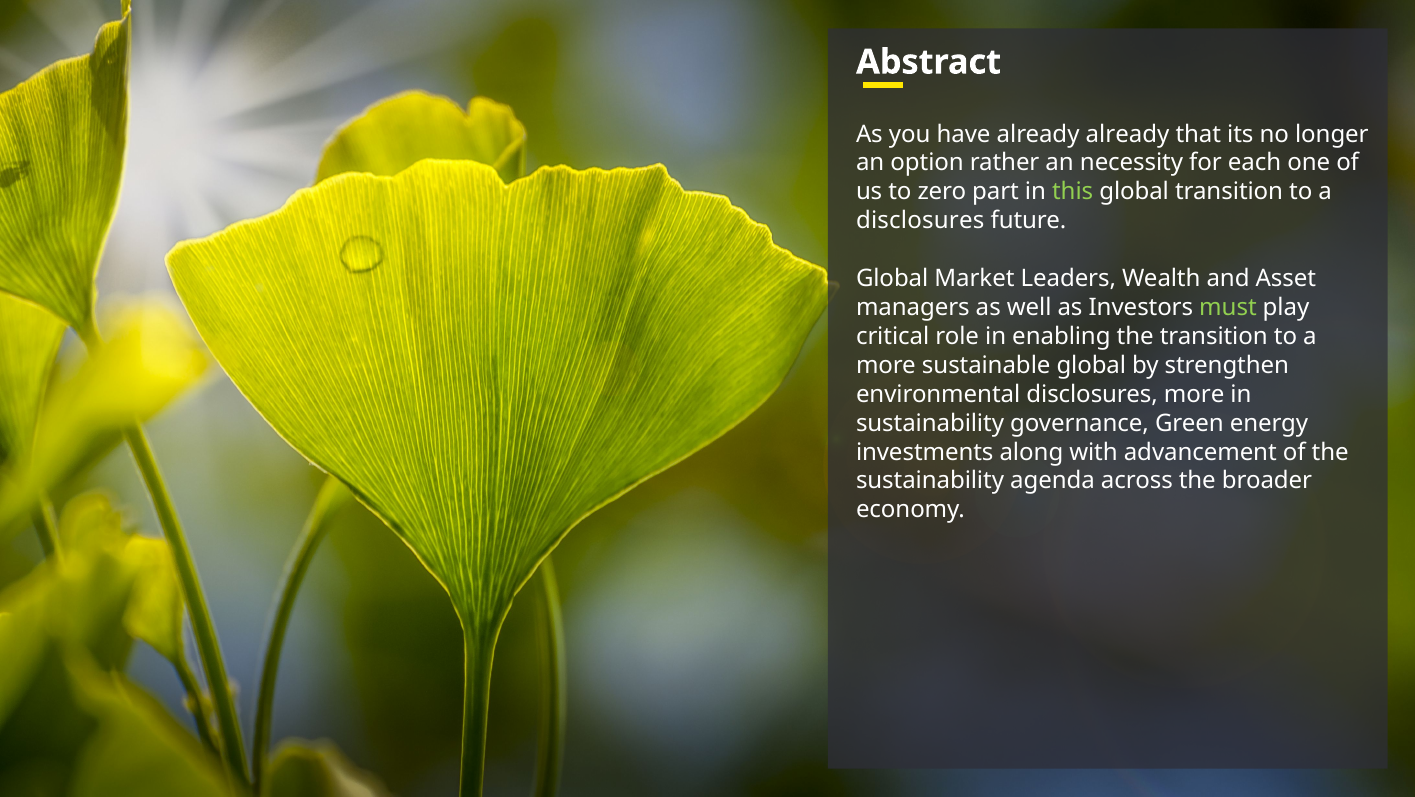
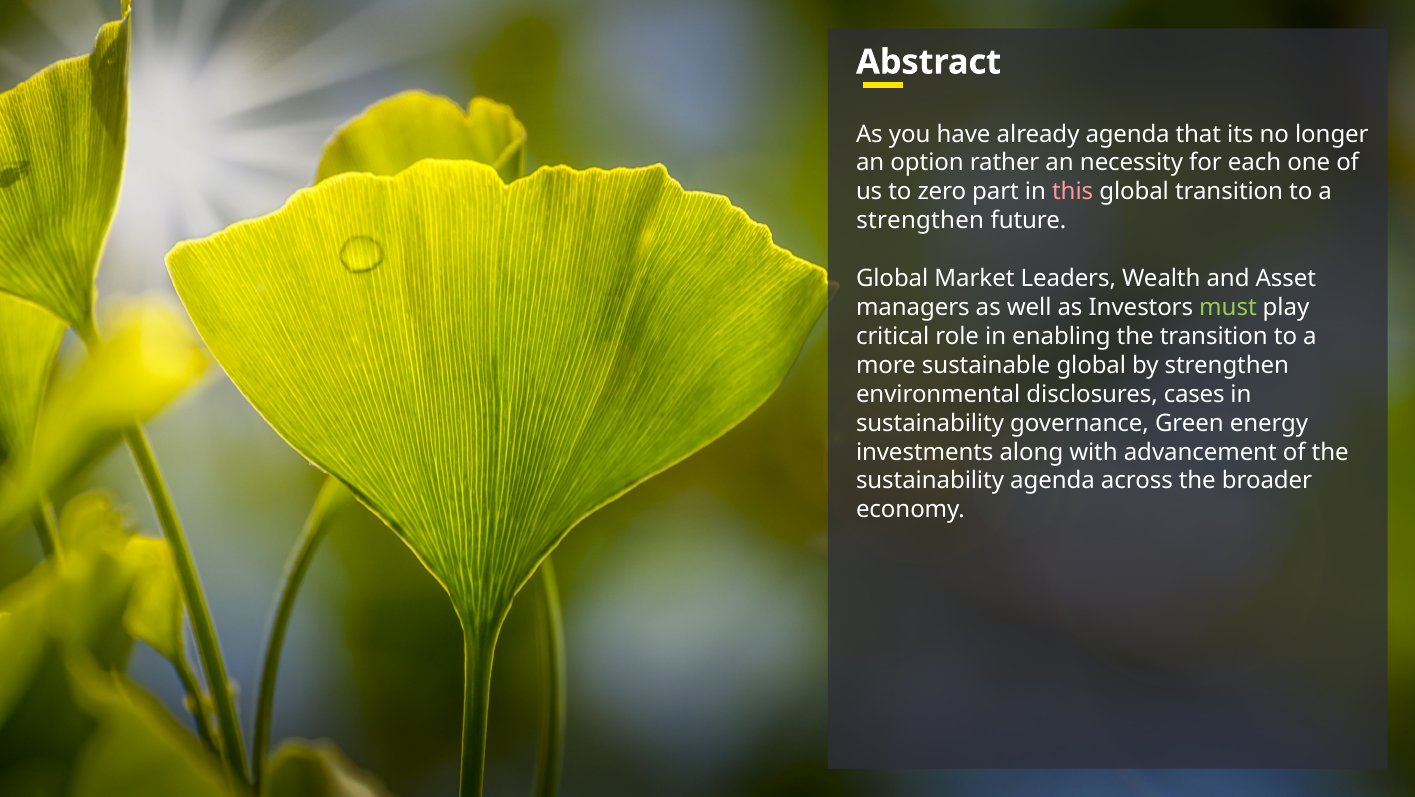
already already: already -> agenda (1128, 134)
this colour: light green -> pink (1073, 192)
disclosures: disclosures -> strengthen (920, 221)
disclosures more: more -> cases (1194, 394)
